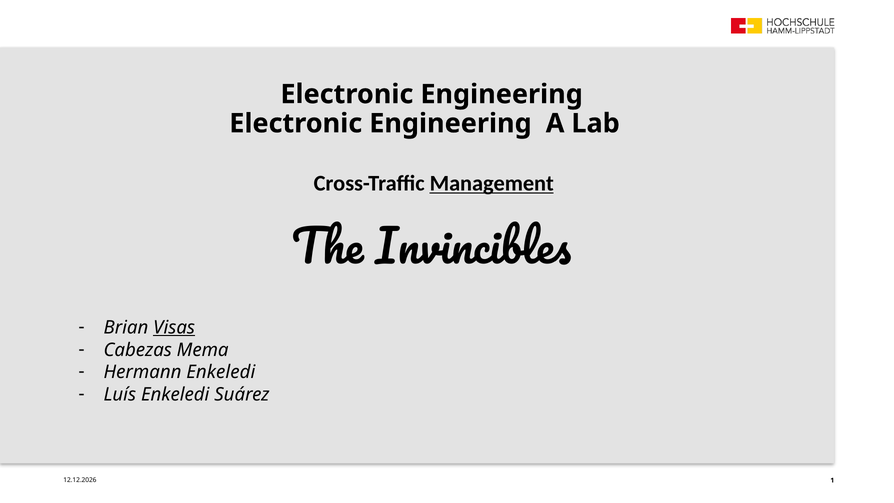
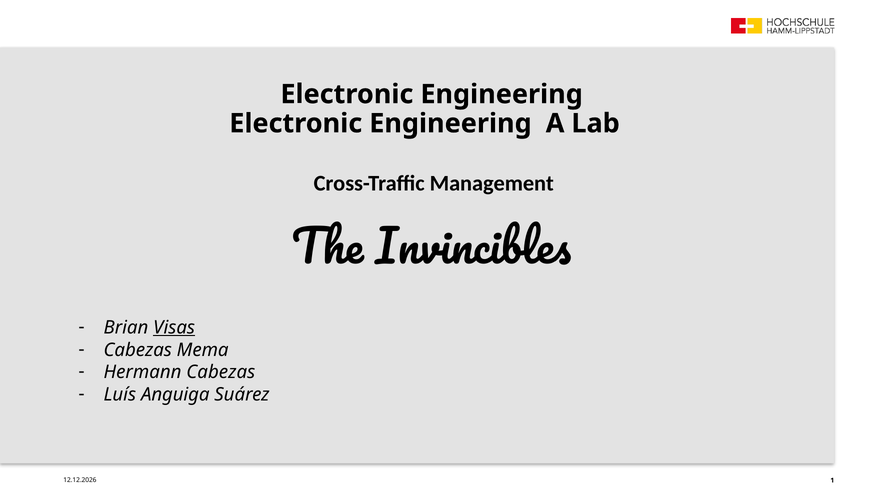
Management underline: present -> none (492, 183)
Hermann Enkeledi: Enkeledi -> Cabezas (221, 372)
Luís Enkeledi: Enkeledi -> Anguiga (175, 395)
